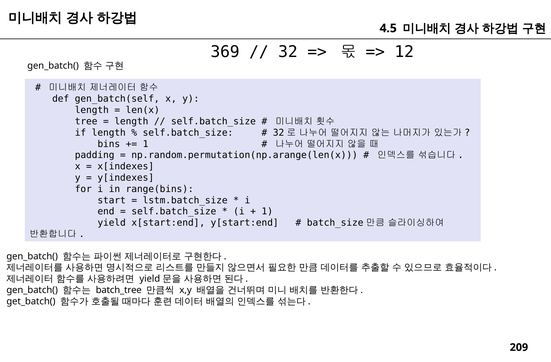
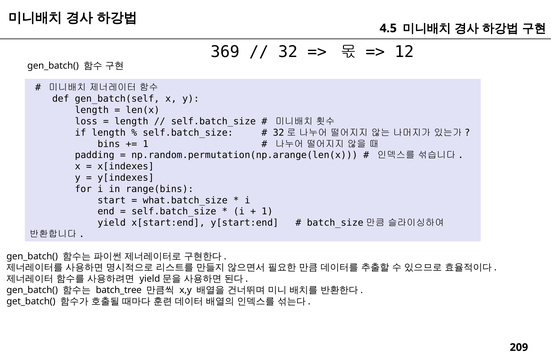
tree: tree -> loss (86, 121)
lstm.batch_size: lstm.batch_size -> what.batch_size (185, 200)
